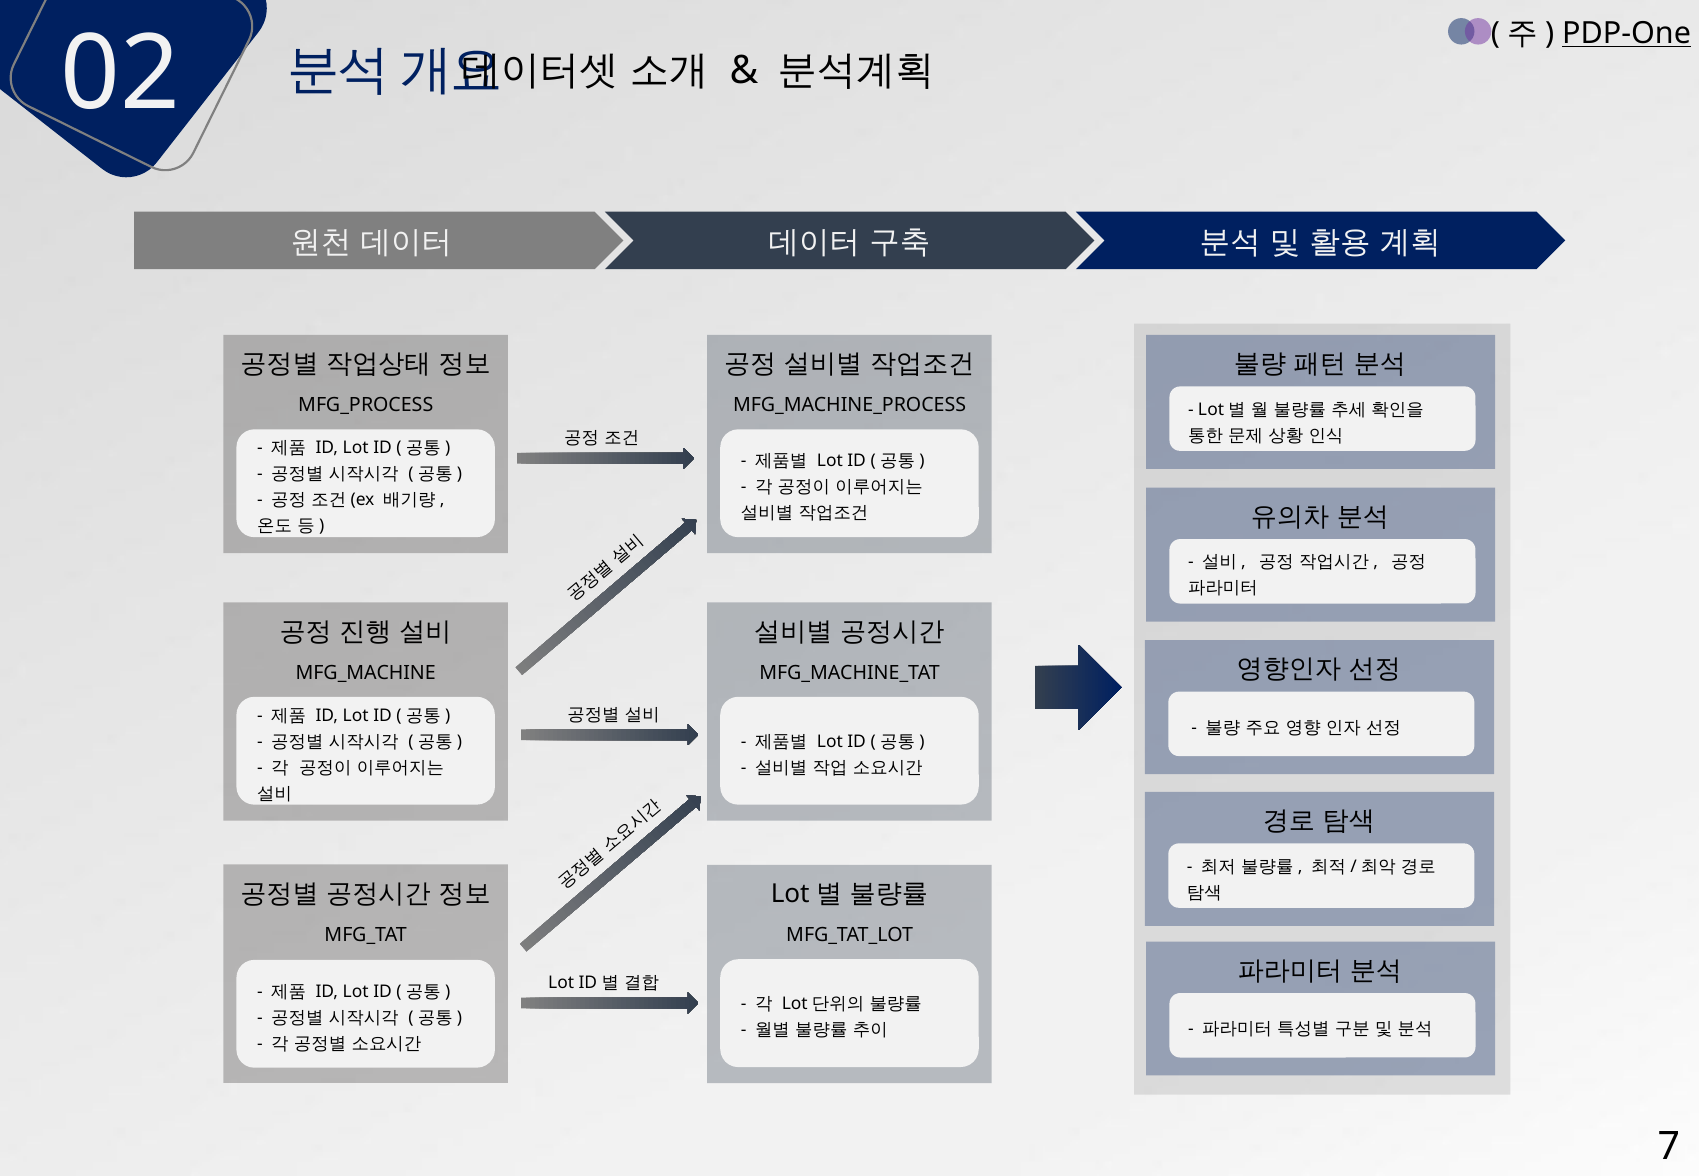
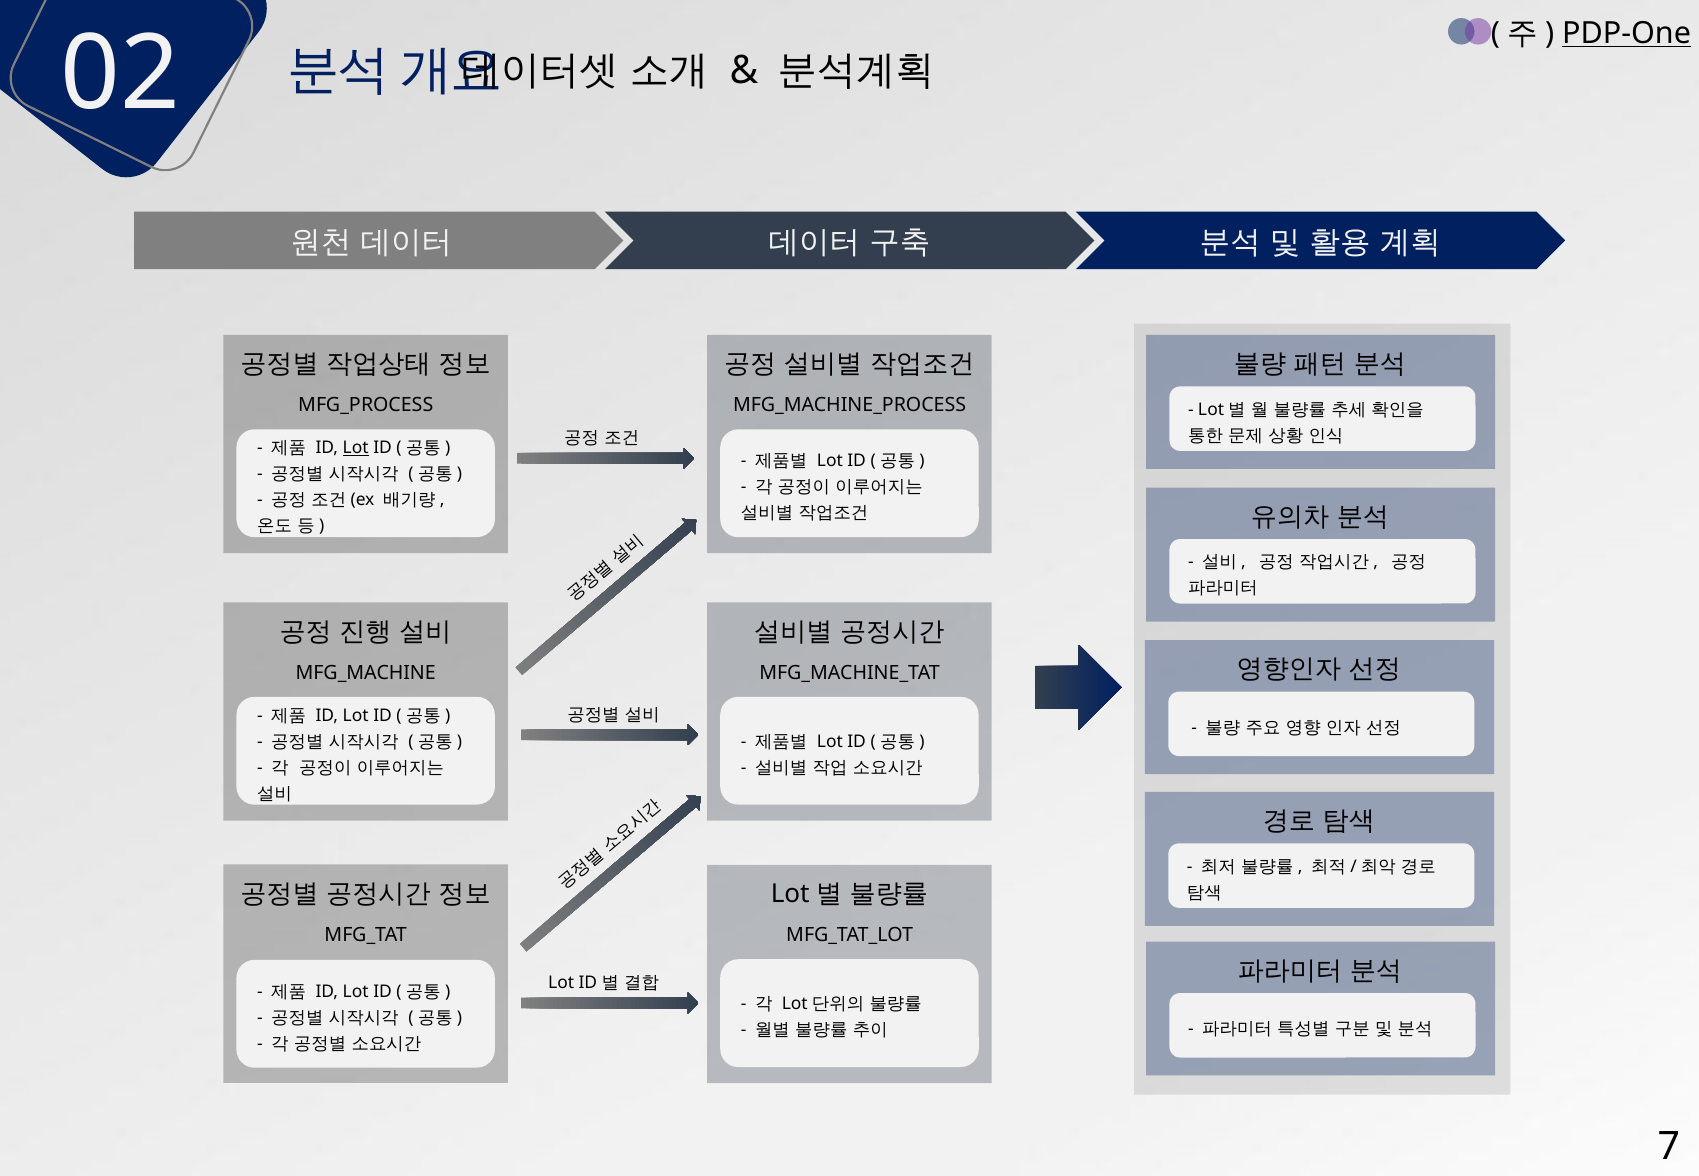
Lot underline: none -> present (356, 448)
